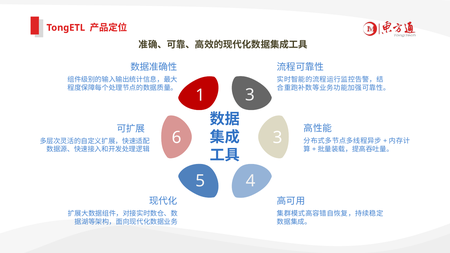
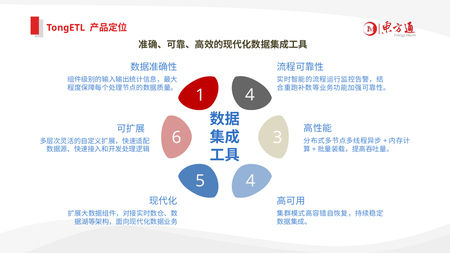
1 3: 3 -> 4 (250, 95)
